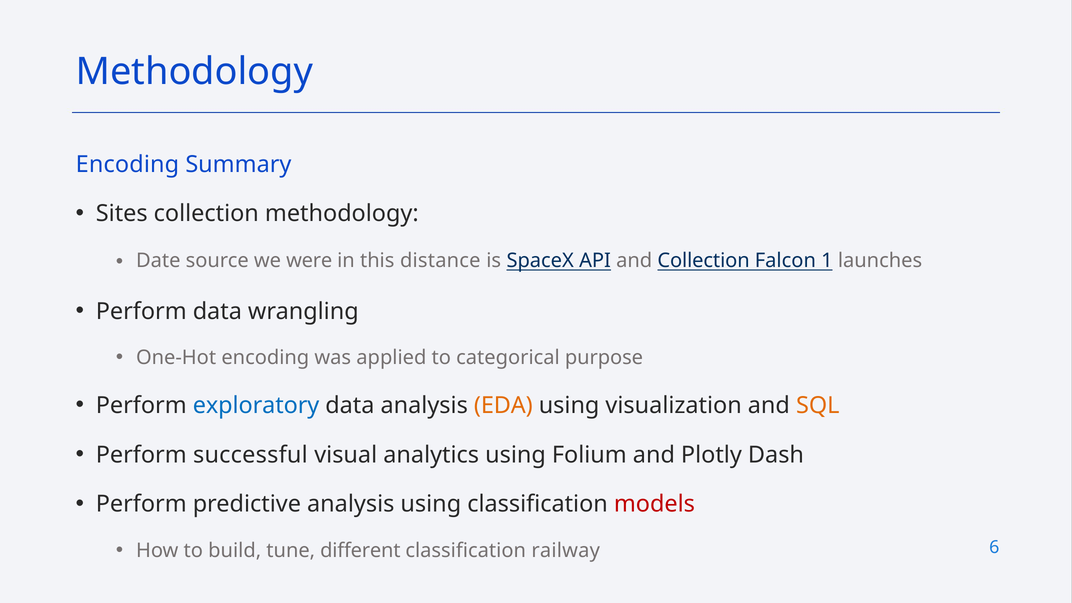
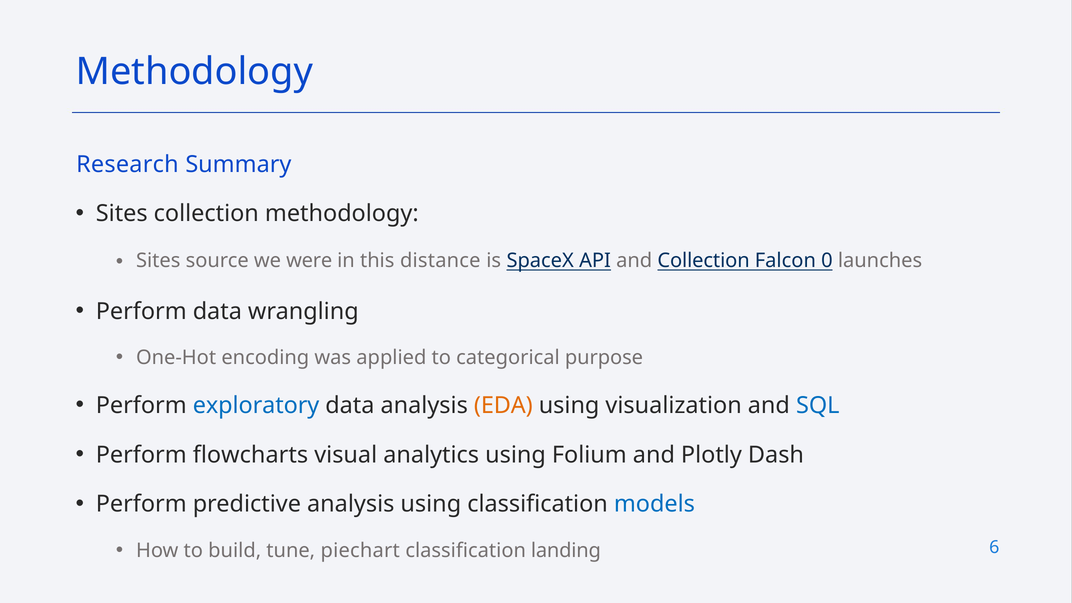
Encoding: Encoding -> Research (127, 164)
Date: Date -> Sites (158, 261)
1: 1 -> 0 (827, 261)
SQL colour: orange -> blue (818, 405)
successful: successful -> flowcharts (250, 455)
models colour: red -> blue (654, 504)
different: different -> piechart (360, 551)
railway: railway -> landing (566, 551)
